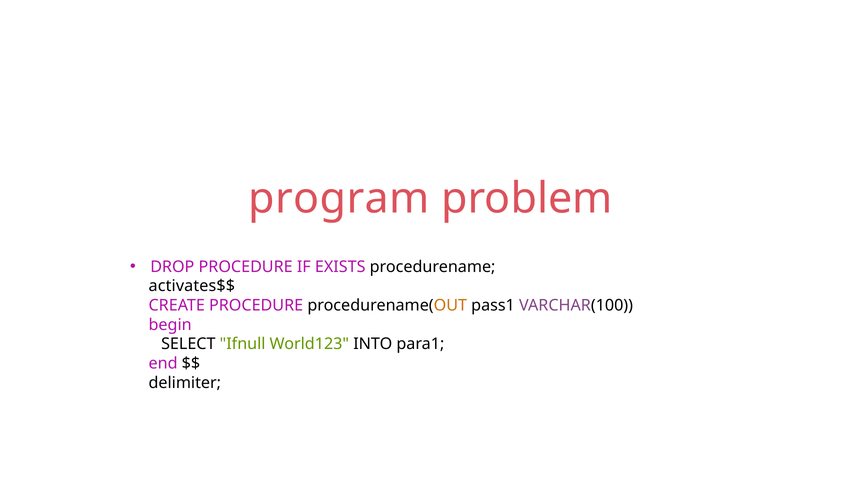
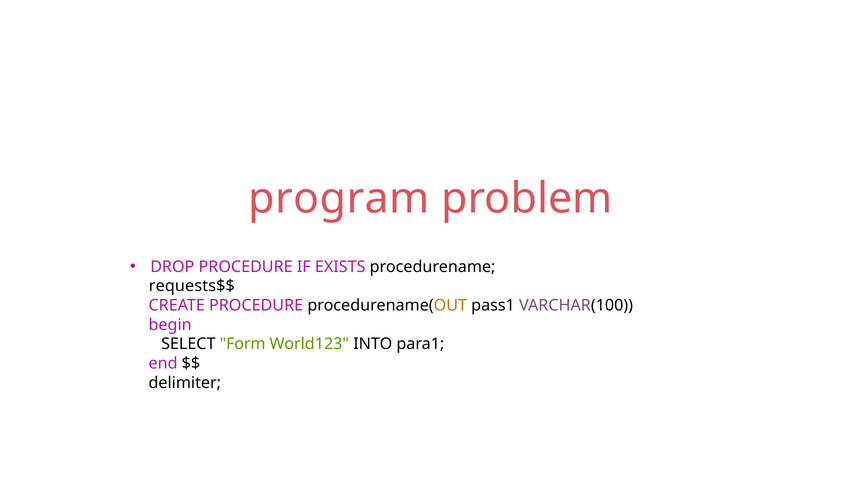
activates$$: activates$$ -> requests$$ (192, 286)
Ifnull: Ifnull -> Form (243, 344)
